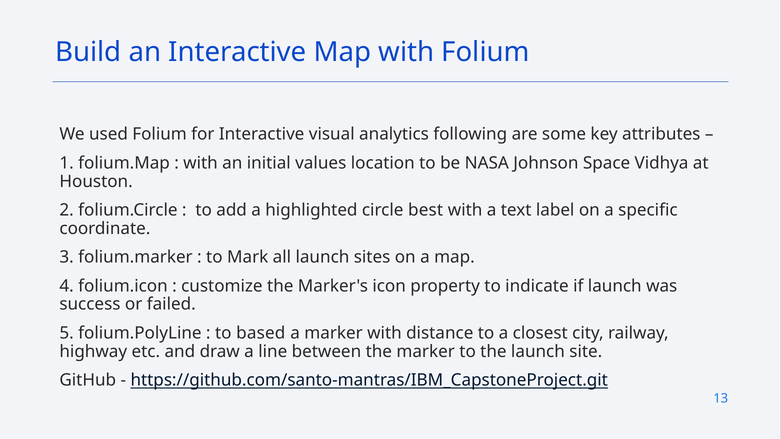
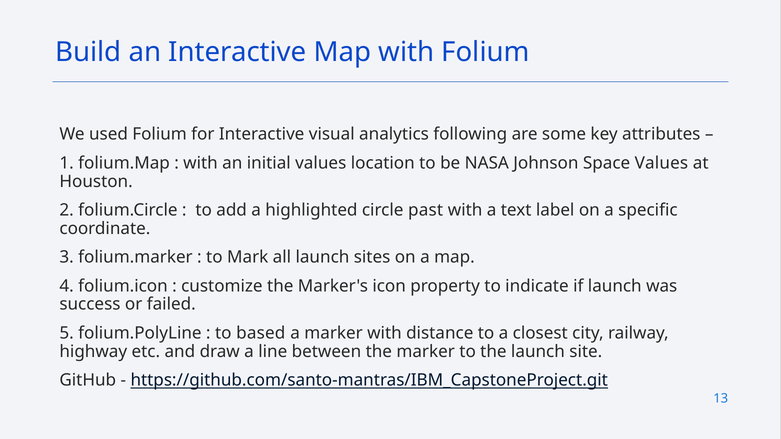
Space Vidhya: Vidhya -> Values (661, 163)
best: best -> past (426, 210)
